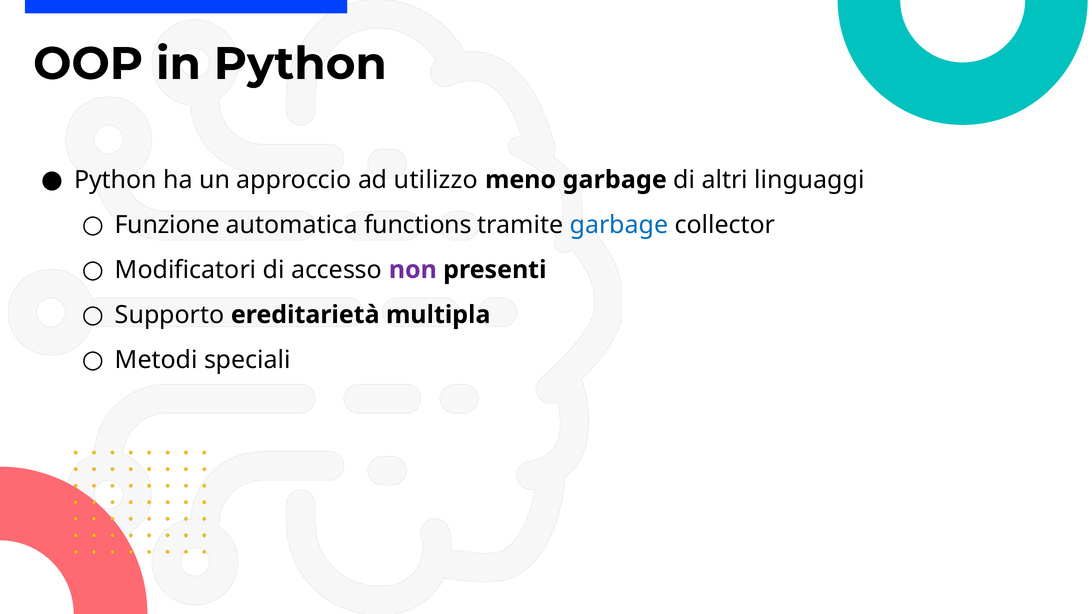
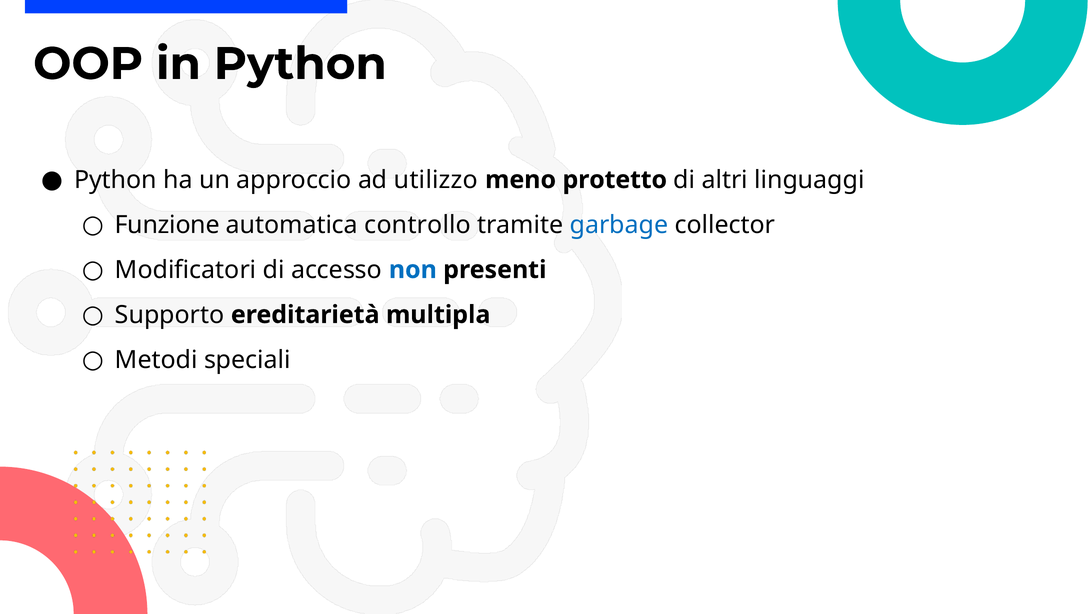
meno garbage: garbage -> protetto (615, 180)
functions: functions -> controllo (418, 225)
non colour: purple -> blue (413, 270)
